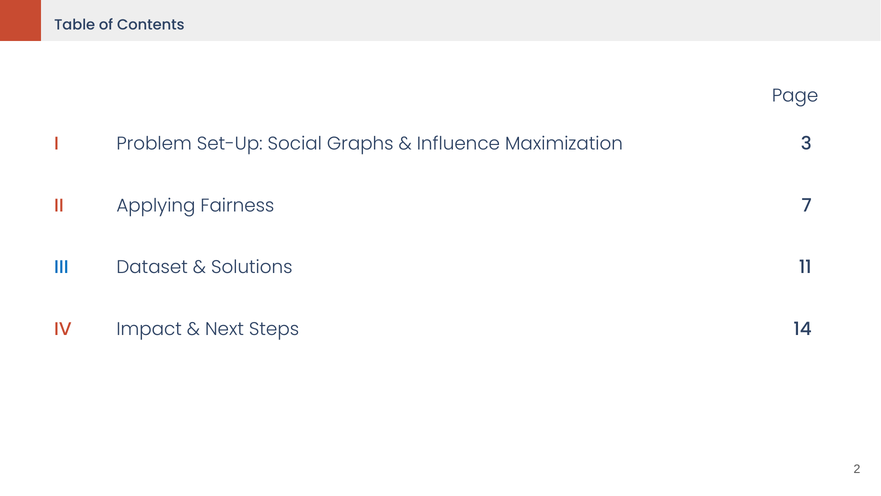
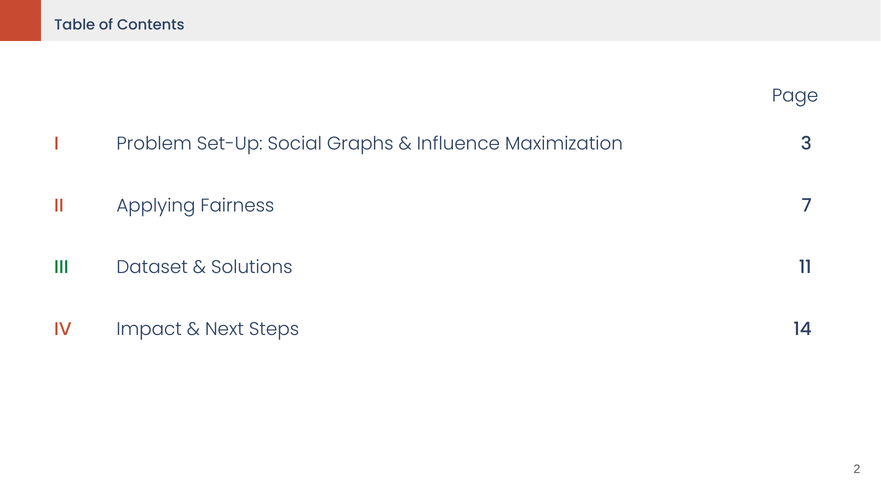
III colour: blue -> green (61, 267)
